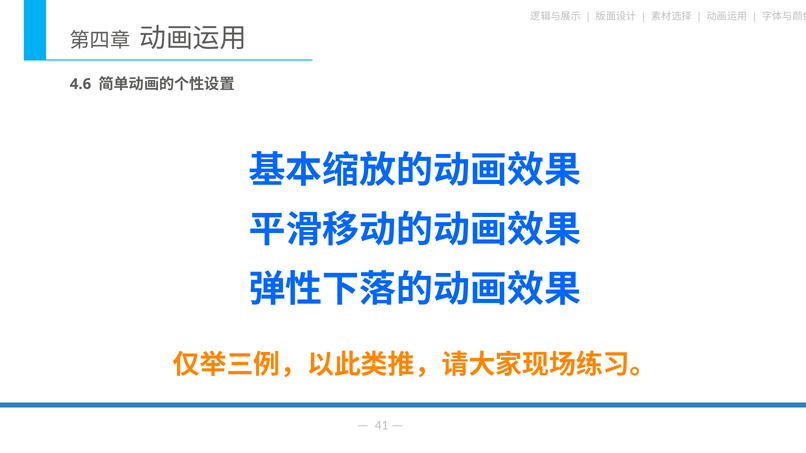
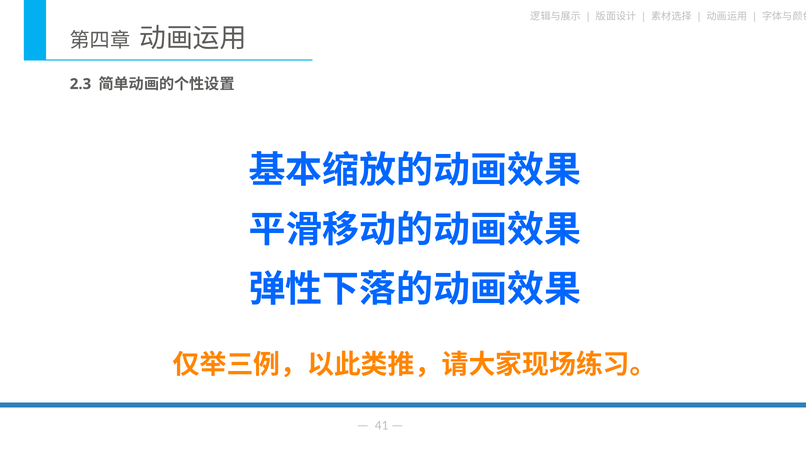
4.6: 4.6 -> 2.3 (80, 84)
